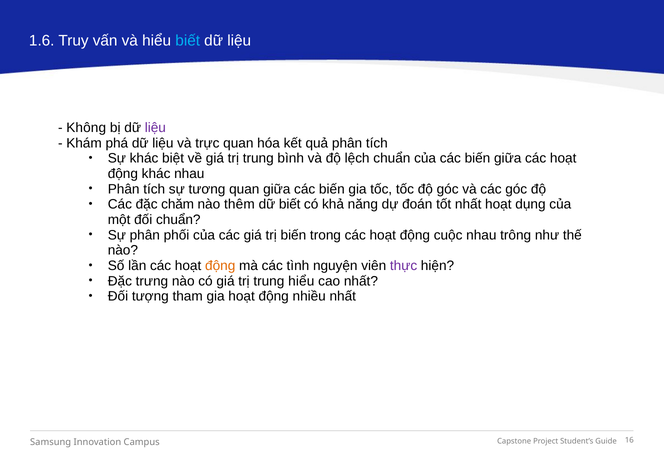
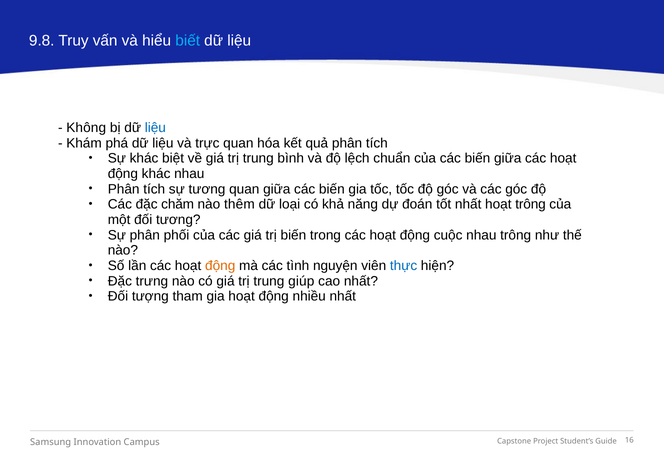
1.6: 1.6 -> 9.8 (42, 41)
liệu colour: purple -> blue (155, 128)
dữ biết: biết -> loại (290, 204)
hoạt dụng: dụng -> trông (531, 204)
đối chuẩn: chuẩn -> tương (178, 220)
thực colour: purple -> blue (404, 266)
trung hiểu: hiểu -> giúp (301, 281)
